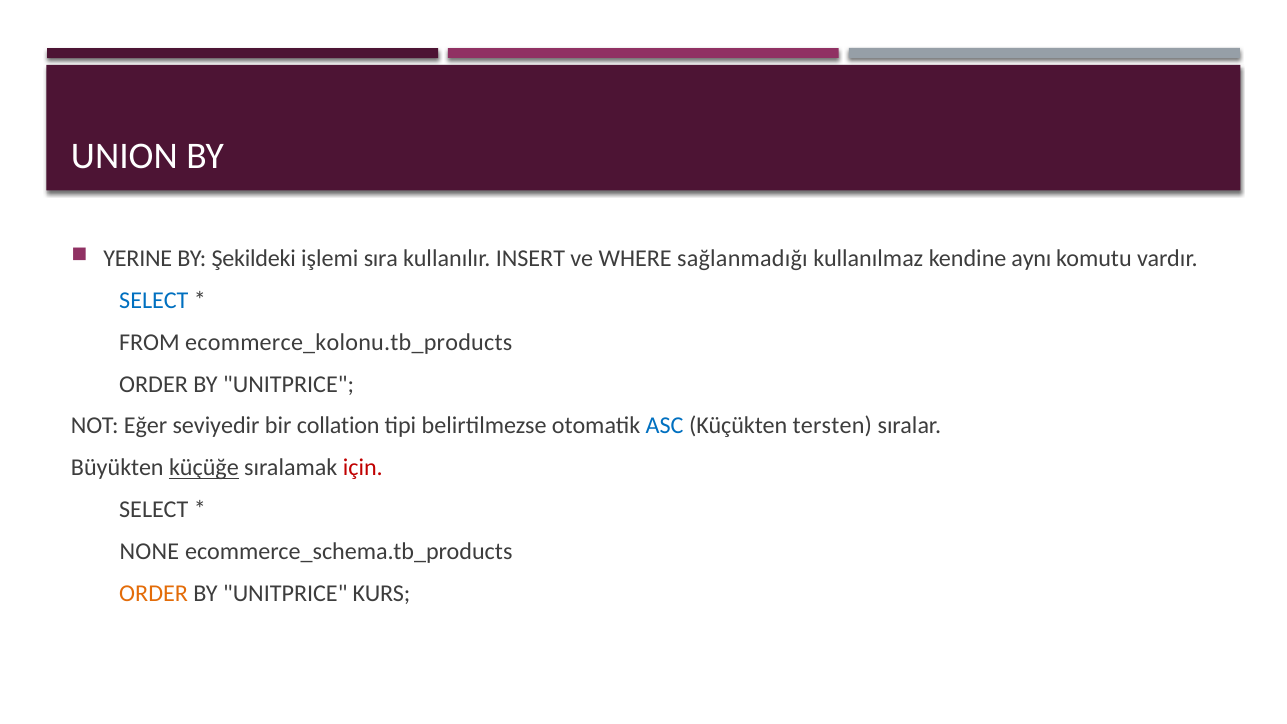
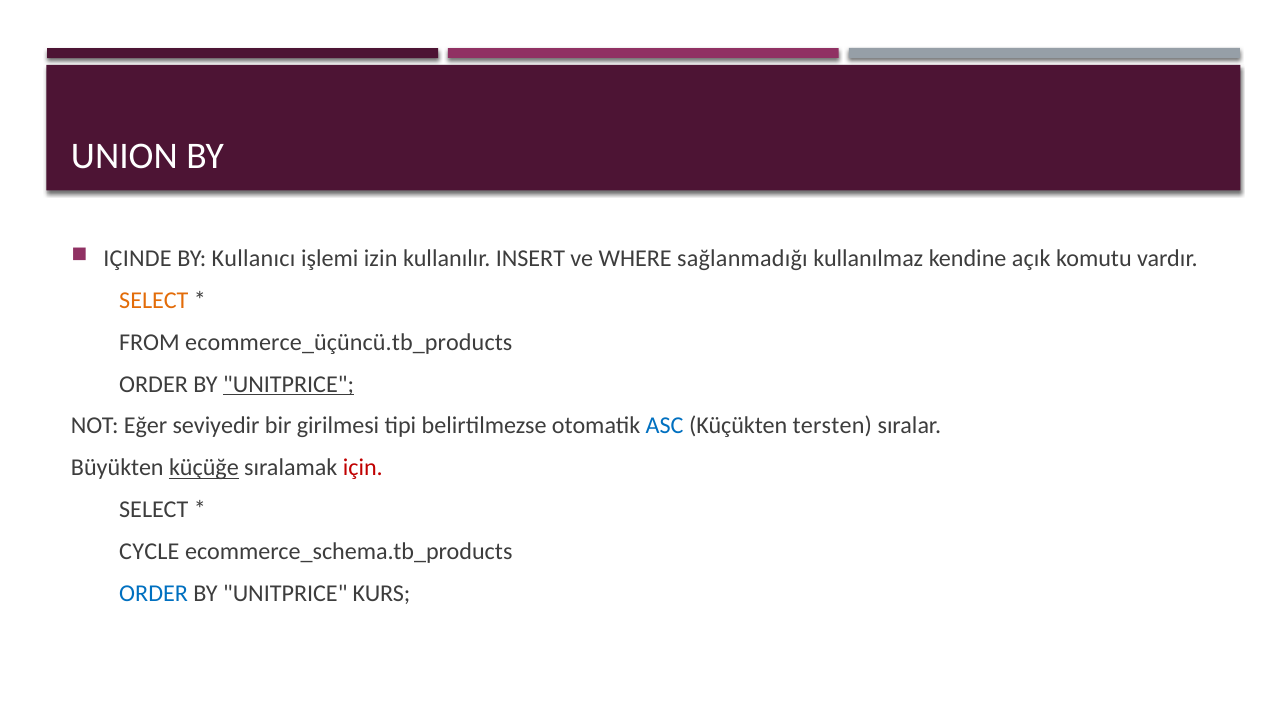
YERINE: YERINE -> IÇINDE (138, 259)
Şekildeki: Şekildeki -> Kullanıcı (254, 259)
sıra: sıra -> izin (381, 259)
aynı: aynı -> açık (1031, 259)
SELECT colour: blue -> orange (154, 300)
ecommerce_kolonu.tb_products: ecommerce_kolonu.tb_products -> ecommerce_üçüncü.tb_products (349, 342)
UNITPRICE underline: none -> present (289, 384)
collation: collation -> girilmesi (338, 426)
NONE: NONE -> CYCLE (149, 551)
ORDER colour: orange -> blue (154, 593)
